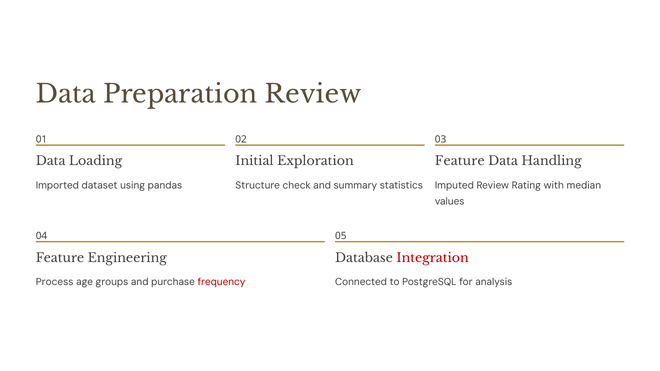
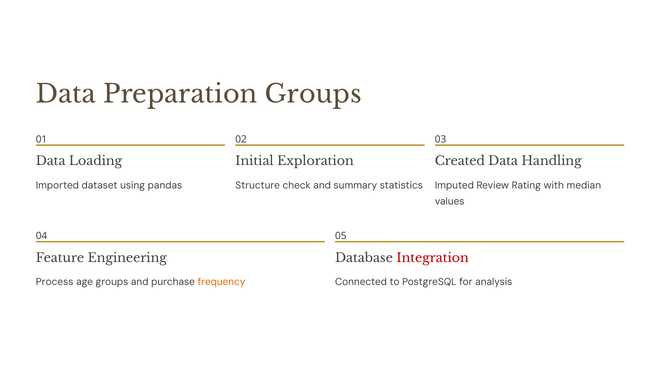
Preparation Review: Review -> Groups (313, 94)
Feature: Feature -> Created (460, 161)
frequency colour: red -> orange (221, 282)
